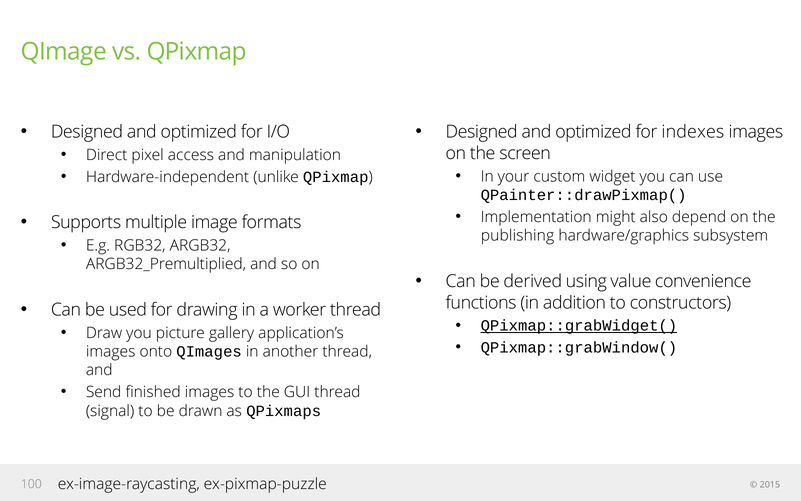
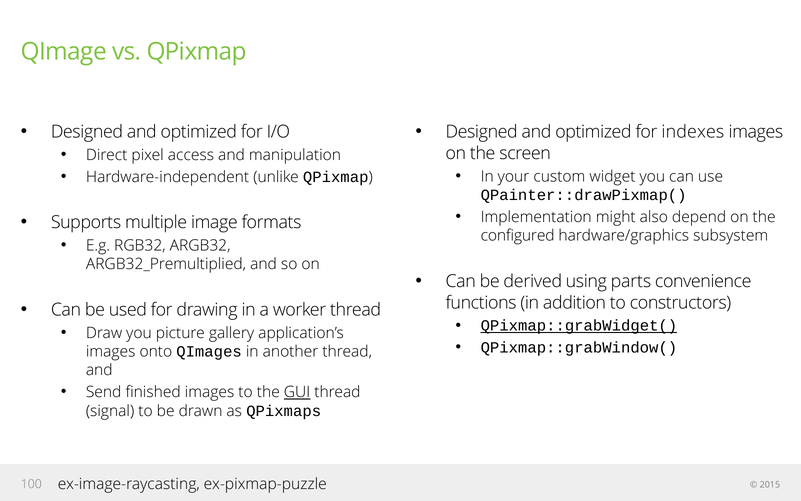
publishing: publishing -> configured (518, 236)
value: value -> parts (631, 281)
GUI underline: none -> present (297, 392)
